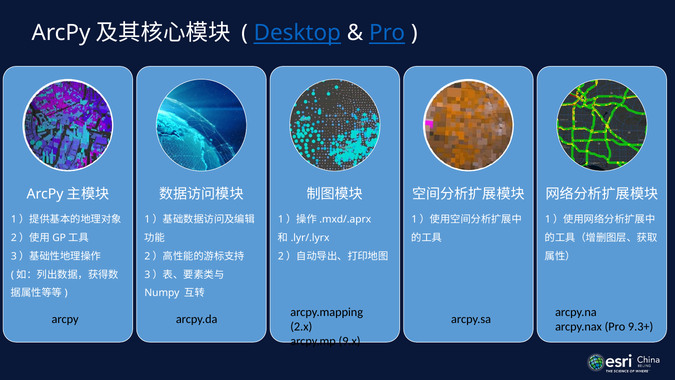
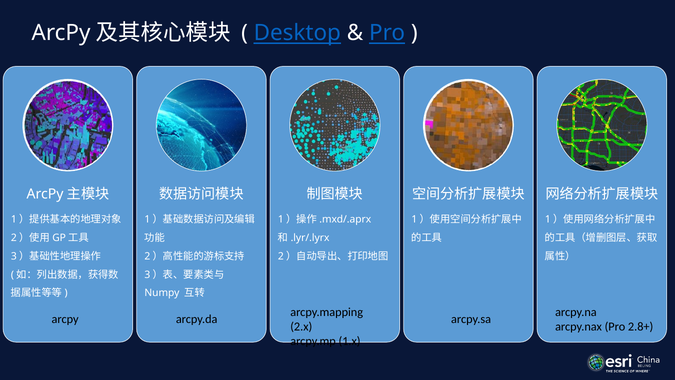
9.3+: 9.3+ -> 2.8+ (641, 326)
9.x: 9.x -> 1.x (350, 341)
